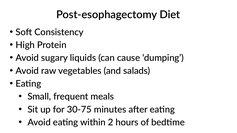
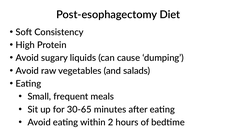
30-75: 30-75 -> 30-65 (79, 110)
